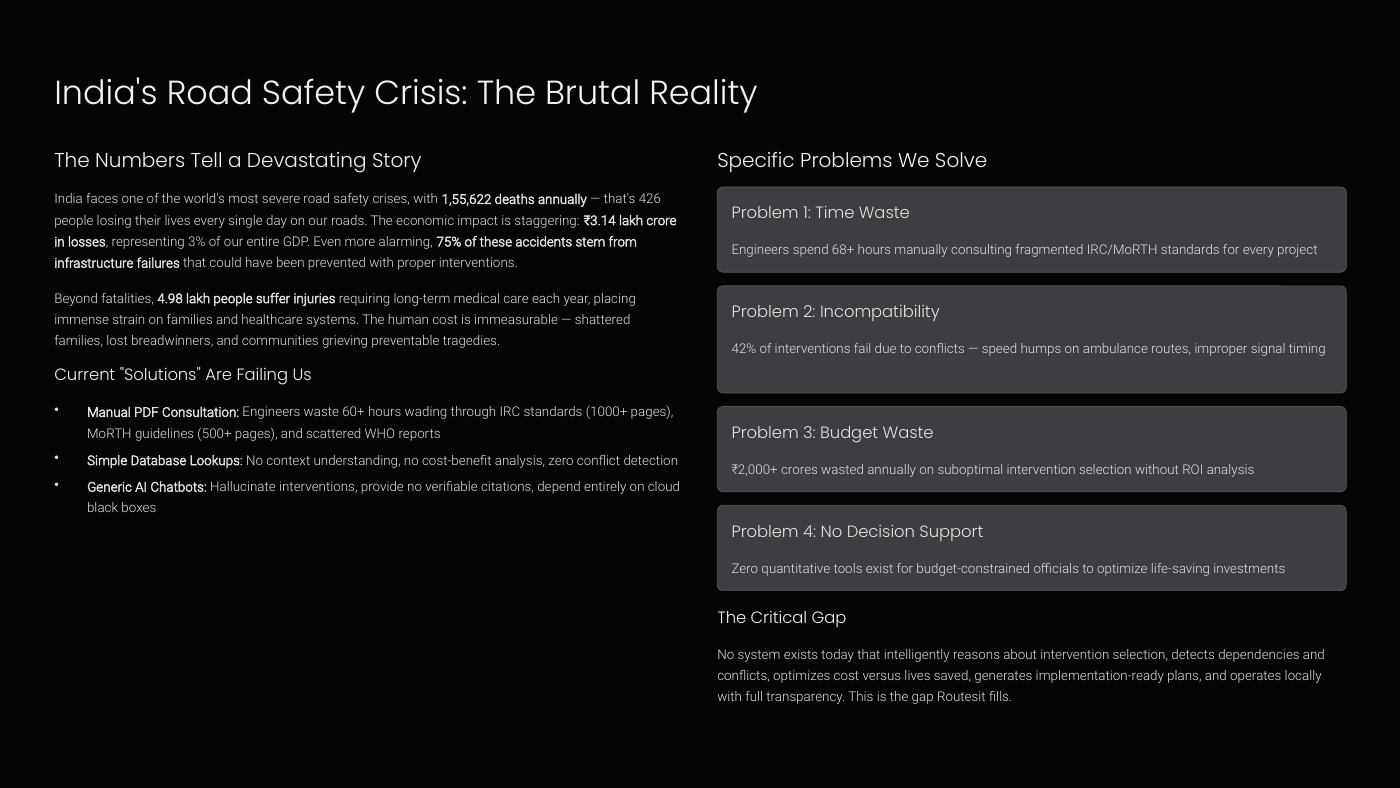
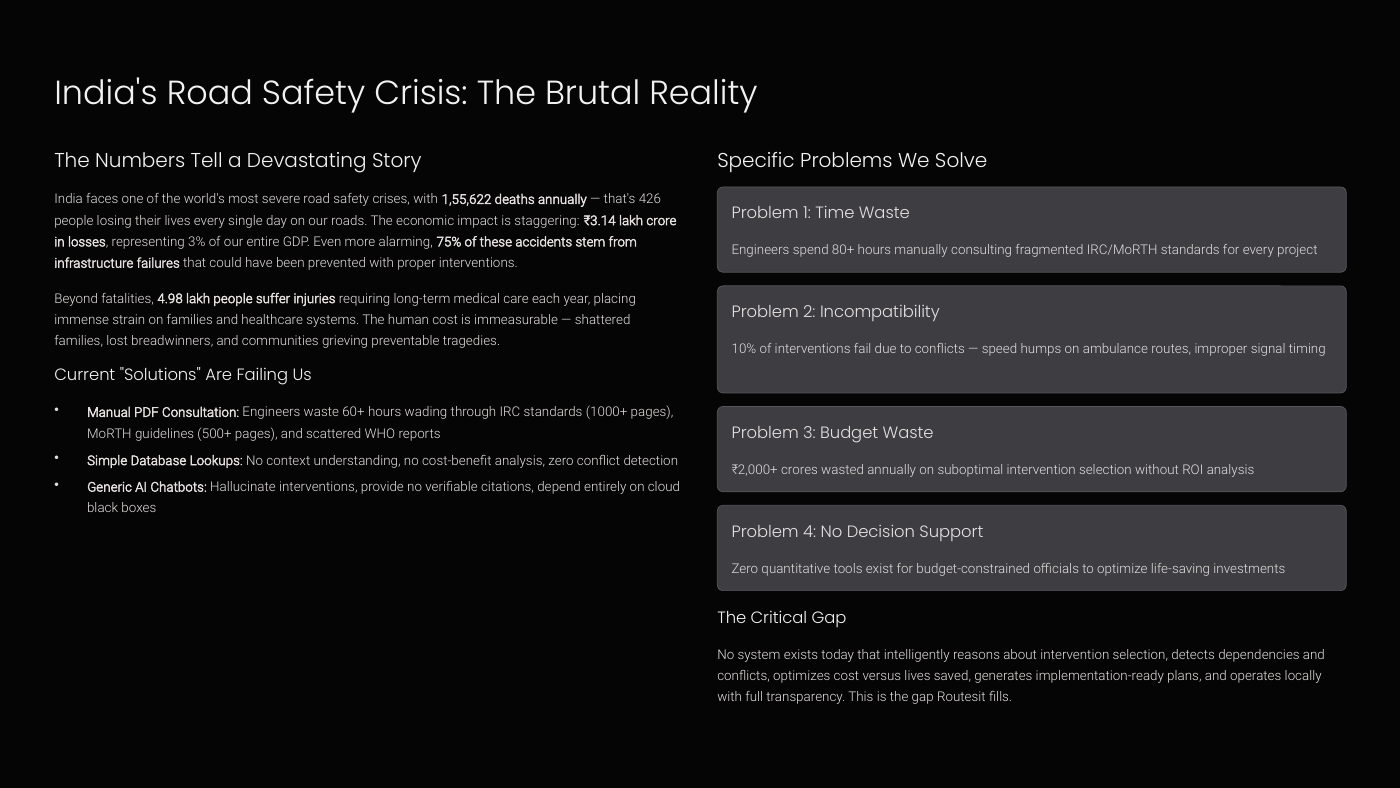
68+: 68+ -> 80+ (843, 250)
42%: 42% -> 10% (744, 349)
